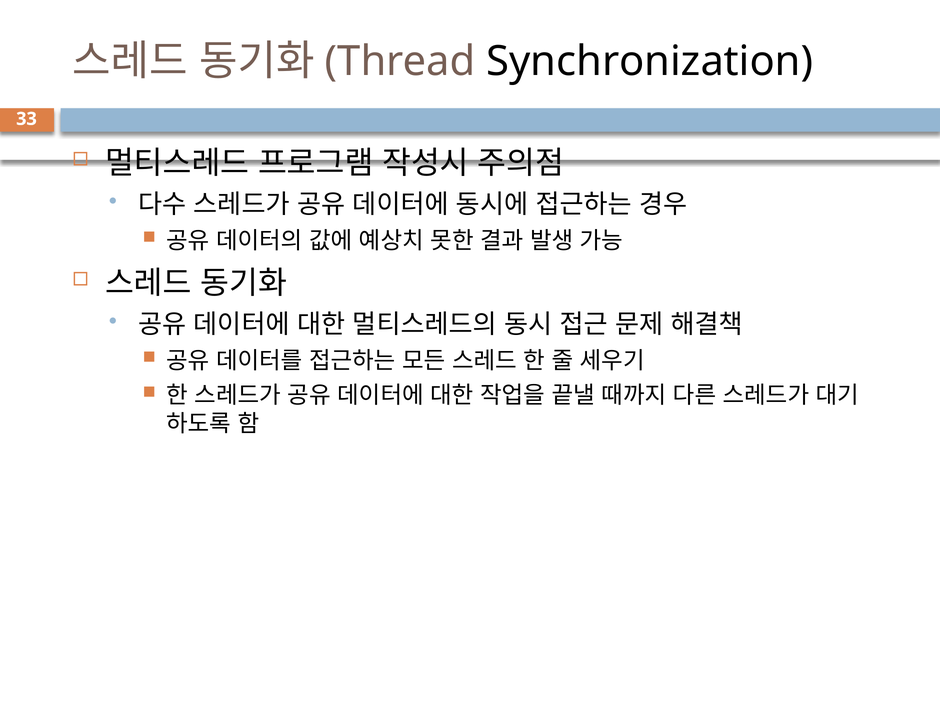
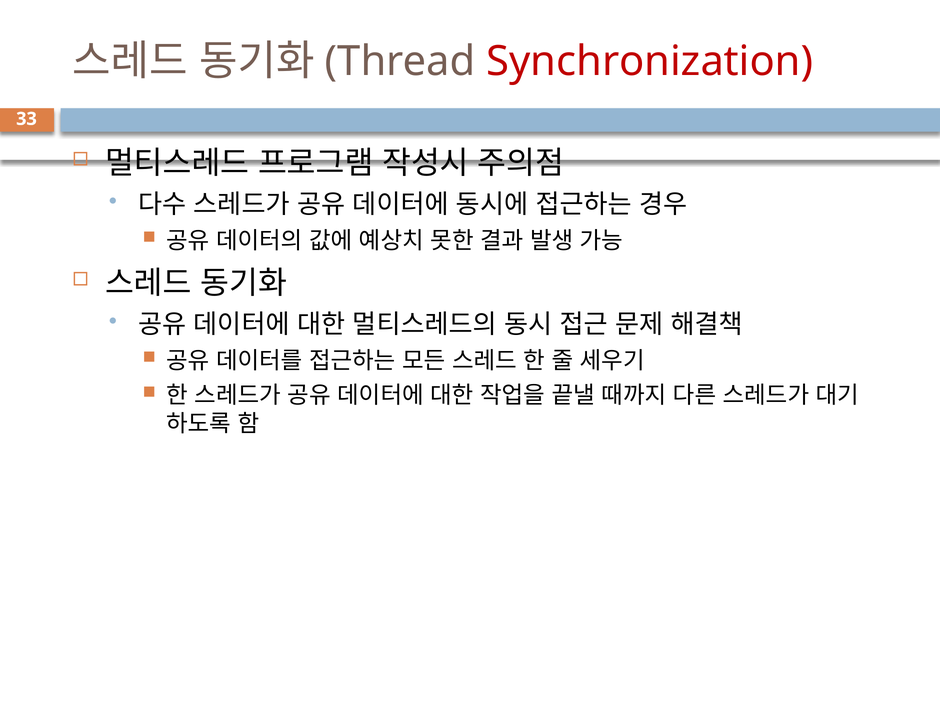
Synchronization colour: black -> red (650, 61)
